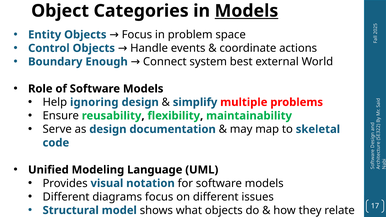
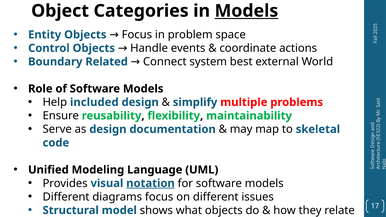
Enough: Enough -> Related (107, 62)
ignoring: ignoring -> included (94, 102)
notation underline: none -> present (150, 183)
